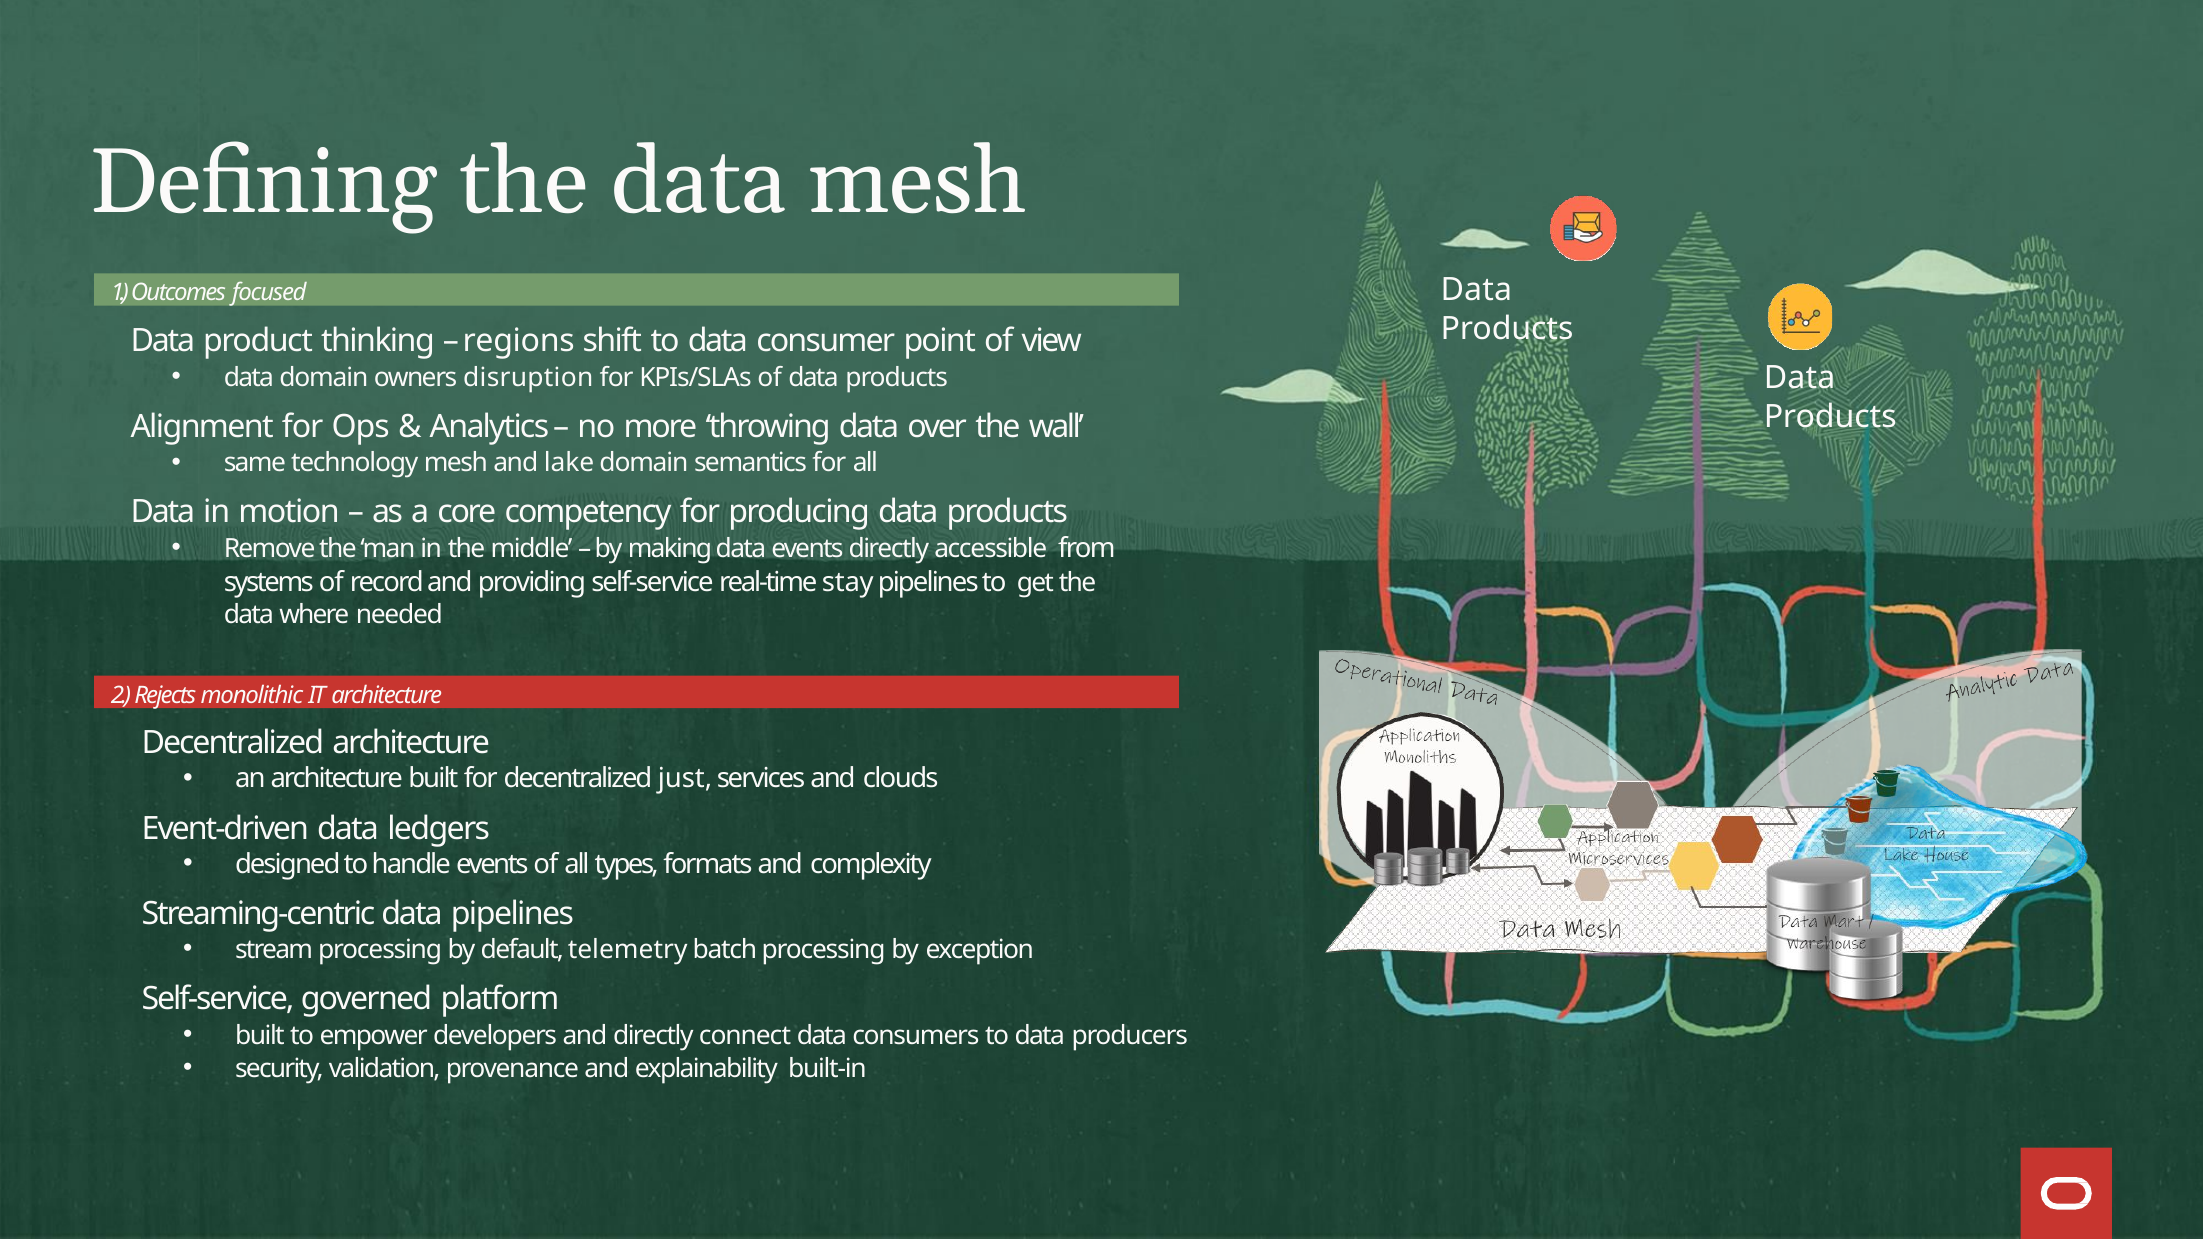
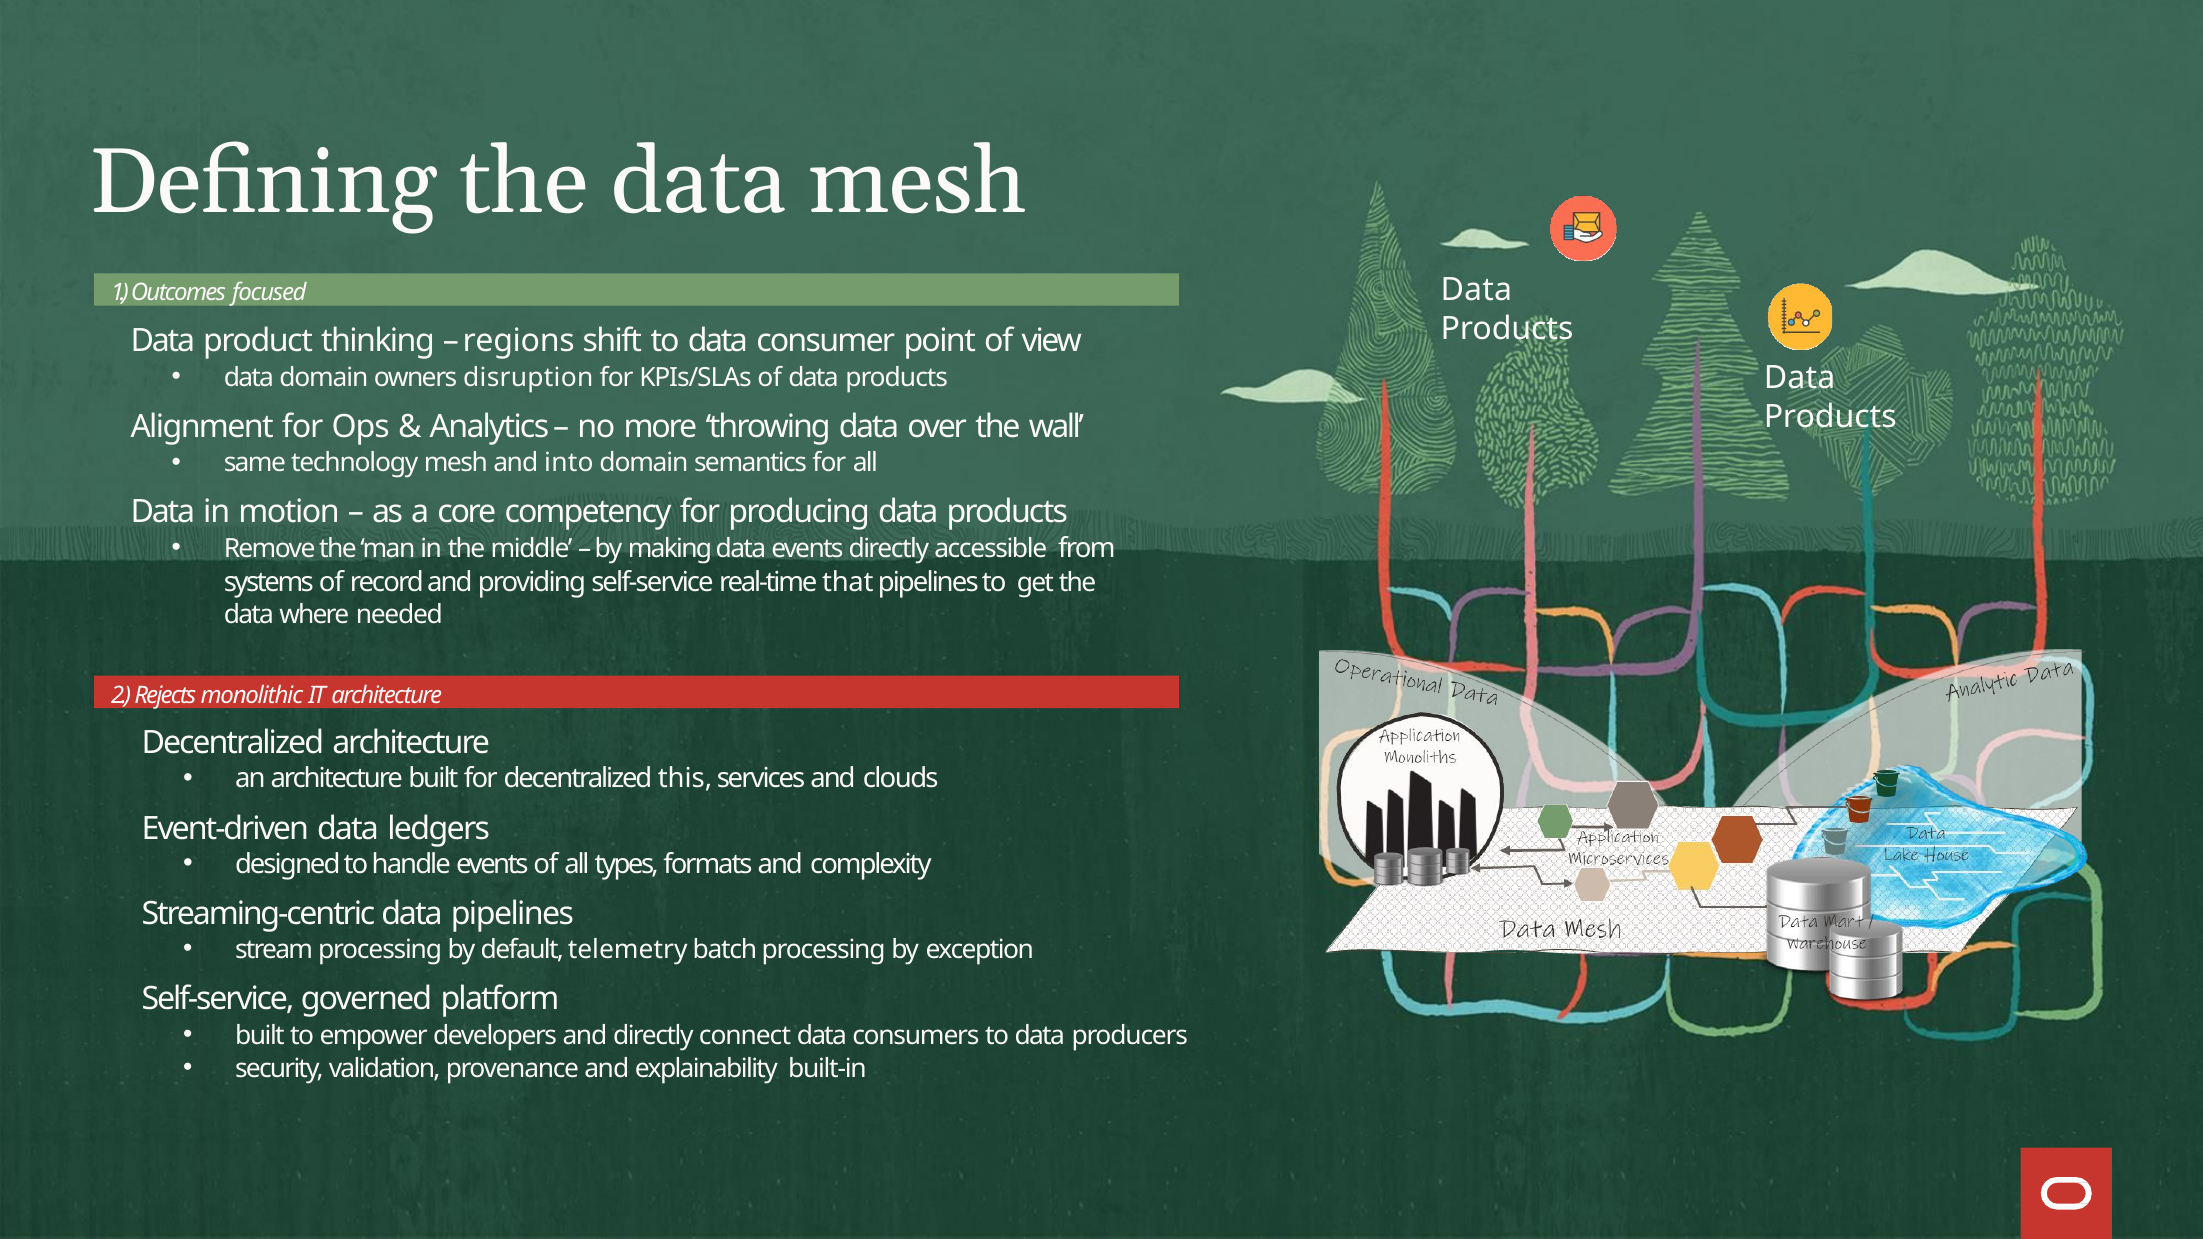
lake: lake -> into (569, 463)
stay: stay -> that (848, 582)
just: just -> this (685, 779)
